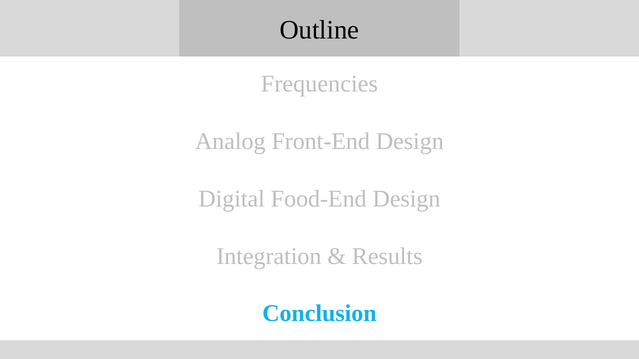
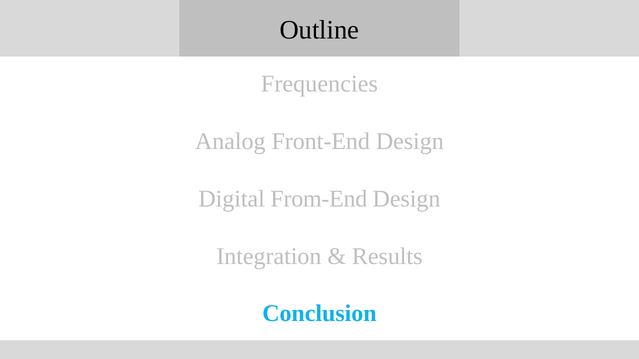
Food-End: Food-End -> From-End (319, 199)
